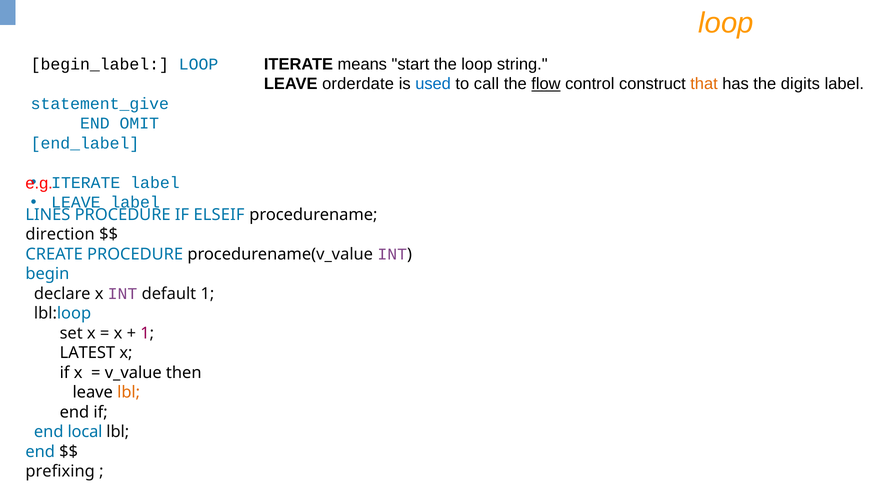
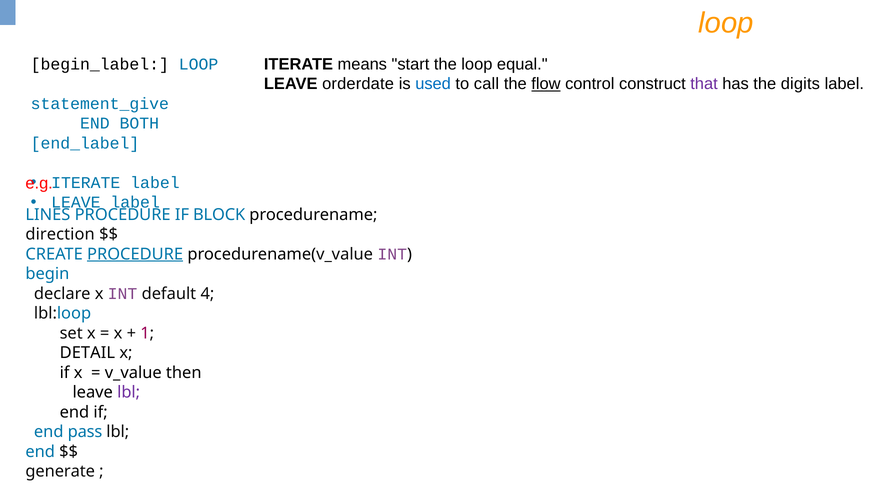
string: string -> equal (522, 64)
that colour: orange -> purple (704, 84)
OMIT: OMIT -> BOTH (139, 123)
ELSEIF: ELSEIF -> BLOCK (219, 215)
PROCEDURE underline: none -> present (135, 254)
default 1: 1 -> 4 (207, 294)
LATEST: LATEST -> DETAIL (87, 353)
lbl colour: orange -> purple (129, 392)
local: local -> pass (85, 432)
prefixing: prefixing -> generate (60, 471)
